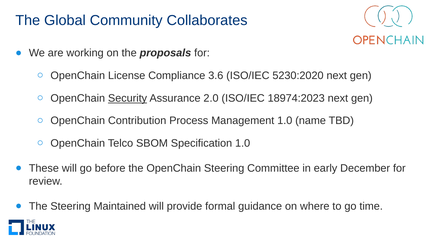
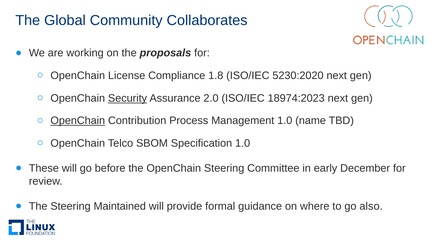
3.6: 3.6 -> 1.8 (216, 76)
OpenChain underline: none -> present (78, 121)
time: time -> also (371, 206)
